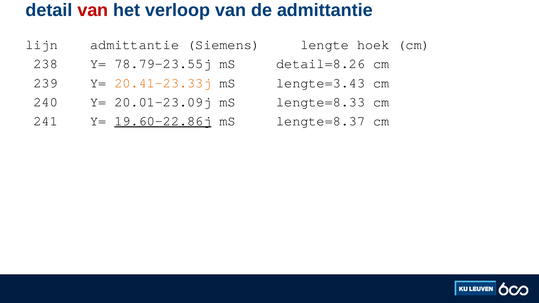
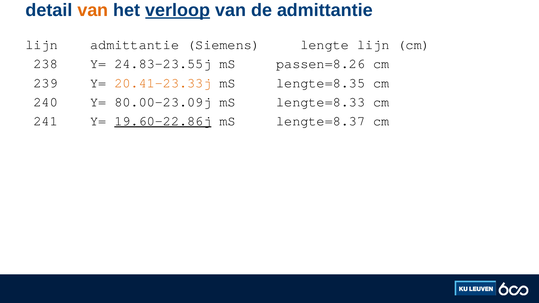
van colour: red -> orange (93, 10)
verloop underline: none -> present (178, 10)
lengte hoek: hoek -> lijn (373, 45)
78.79-23.55j: 78.79-23.55j -> 24.83-23.55j (163, 64)
detail=8.26: detail=8.26 -> passen=8.26 (321, 64)
lengte=3.43: lengte=3.43 -> lengte=8.35 (321, 83)
20.01-23.09j: 20.01-23.09j -> 80.00-23.09j (163, 102)
